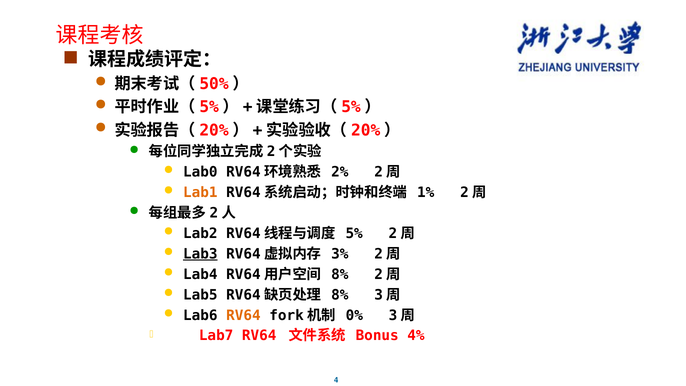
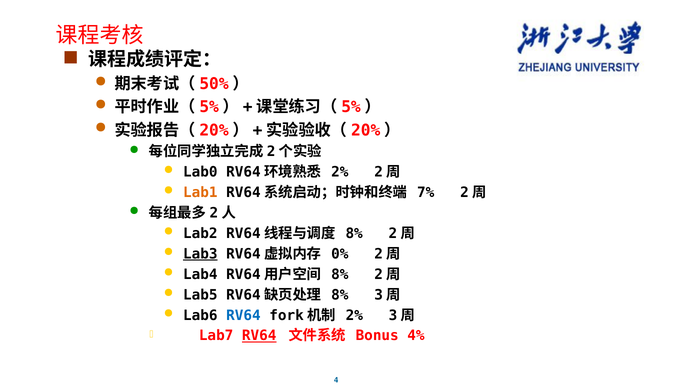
1%: 1% -> 7% (426, 193)
5%: 5% -> 8% (354, 233)
3%: 3% -> 0% (340, 254)
RV64 colour: orange -> blue (243, 315)
0%: 0% -> 2% (354, 315)
RV64 underline: none -> present (259, 336)
